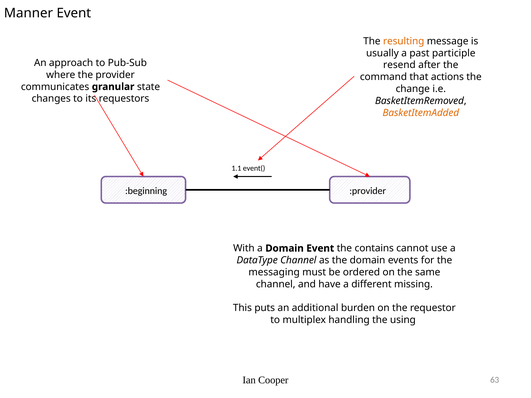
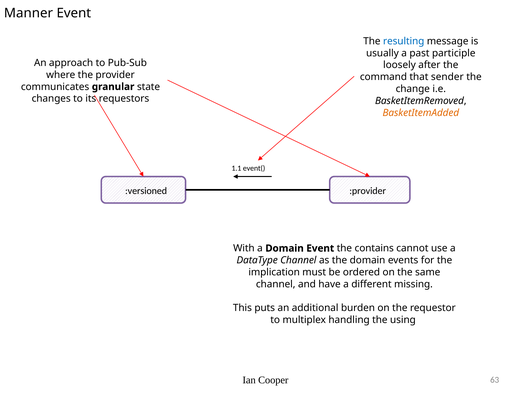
resulting colour: orange -> blue (404, 41)
resend: resend -> loosely (399, 65)
actions: actions -> sender (447, 77)
:beginning: :beginning -> :versioned (146, 191)
messaging: messaging -> implication (274, 272)
